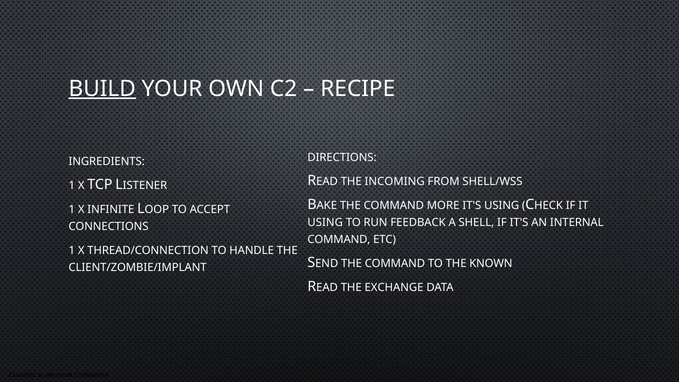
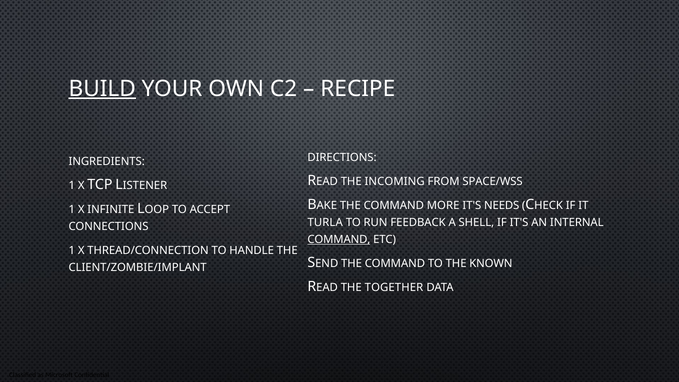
SHELL/WSS: SHELL/WSS -> SPACE/WSS (493, 181)
IT'S USING: USING -> NEEDS (502, 205)
USING: USING -> TURLA (325, 222)
COMMAND underline: none -> present (339, 239)
EXCHANGE: EXCHANGE -> TOGETHER (394, 288)
